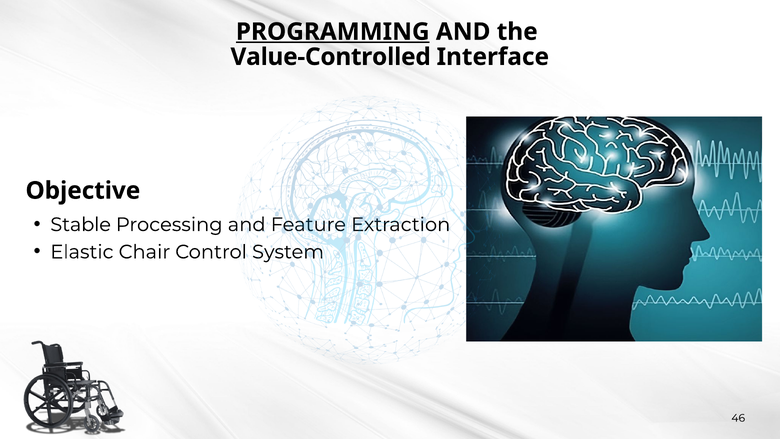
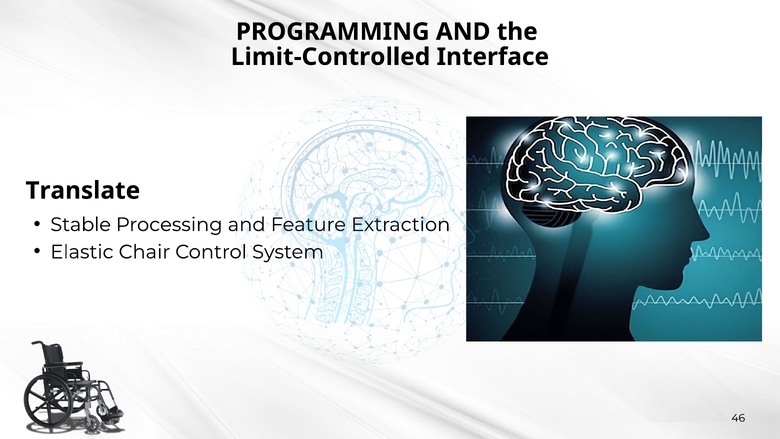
PROGRAMMING underline: present -> none (333, 32)
Value-Controlled: Value-Controlled -> Limit-Controlled (330, 57)
Objective: Objective -> Translate (83, 191)
